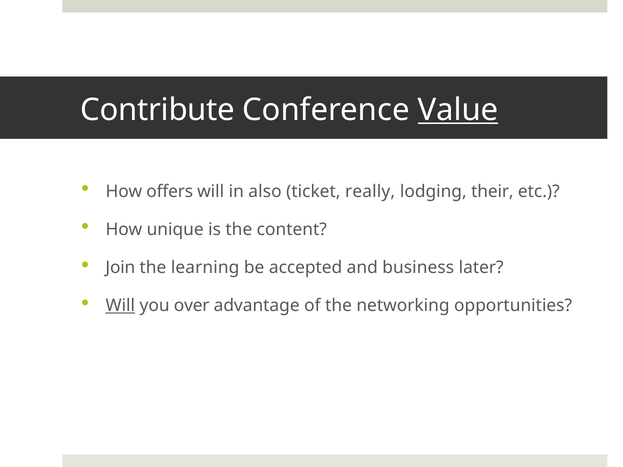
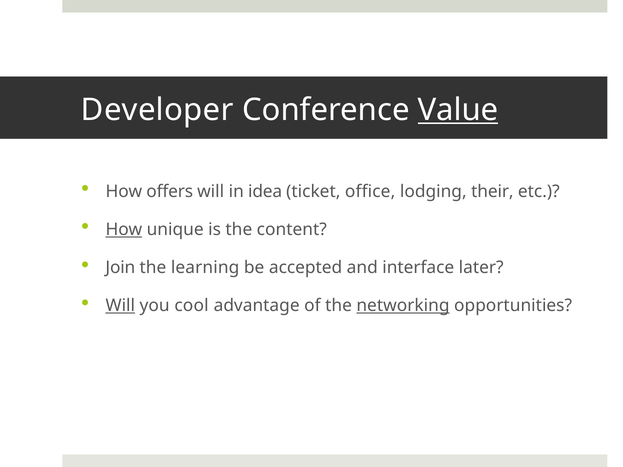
Contribute: Contribute -> Developer (157, 110)
also: also -> idea (265, 192)
really: really -> office (370, 192)
How underline: none -> present (124, 230)
business: business -> interface (418, 268)
over: over -> cool (192, 306)
networking underline: none -> present (403, 306)
